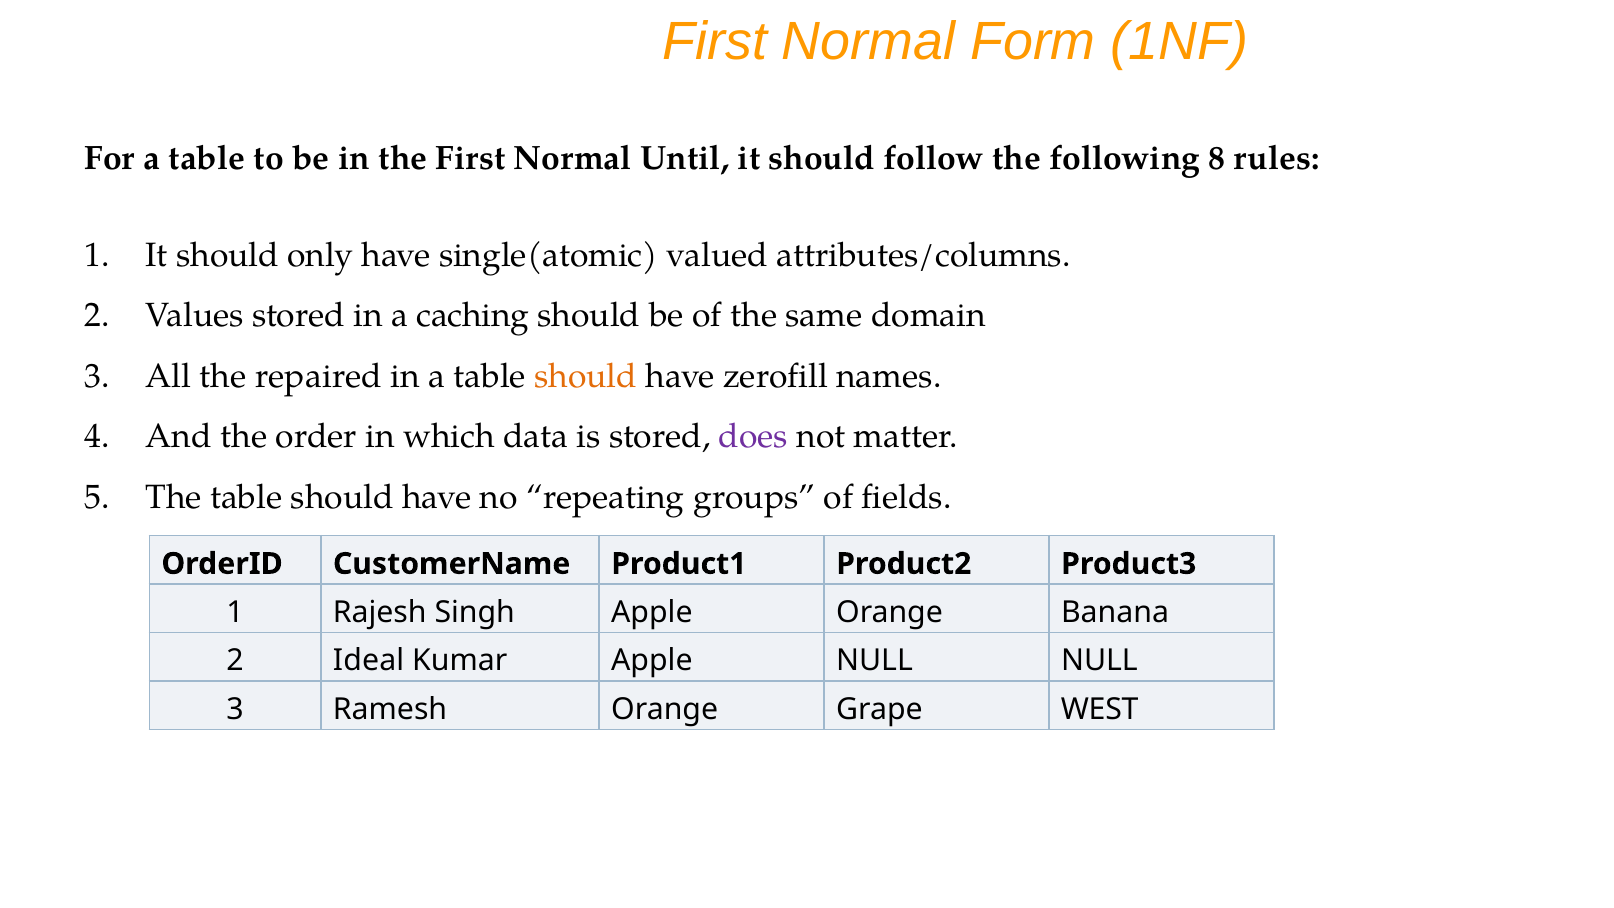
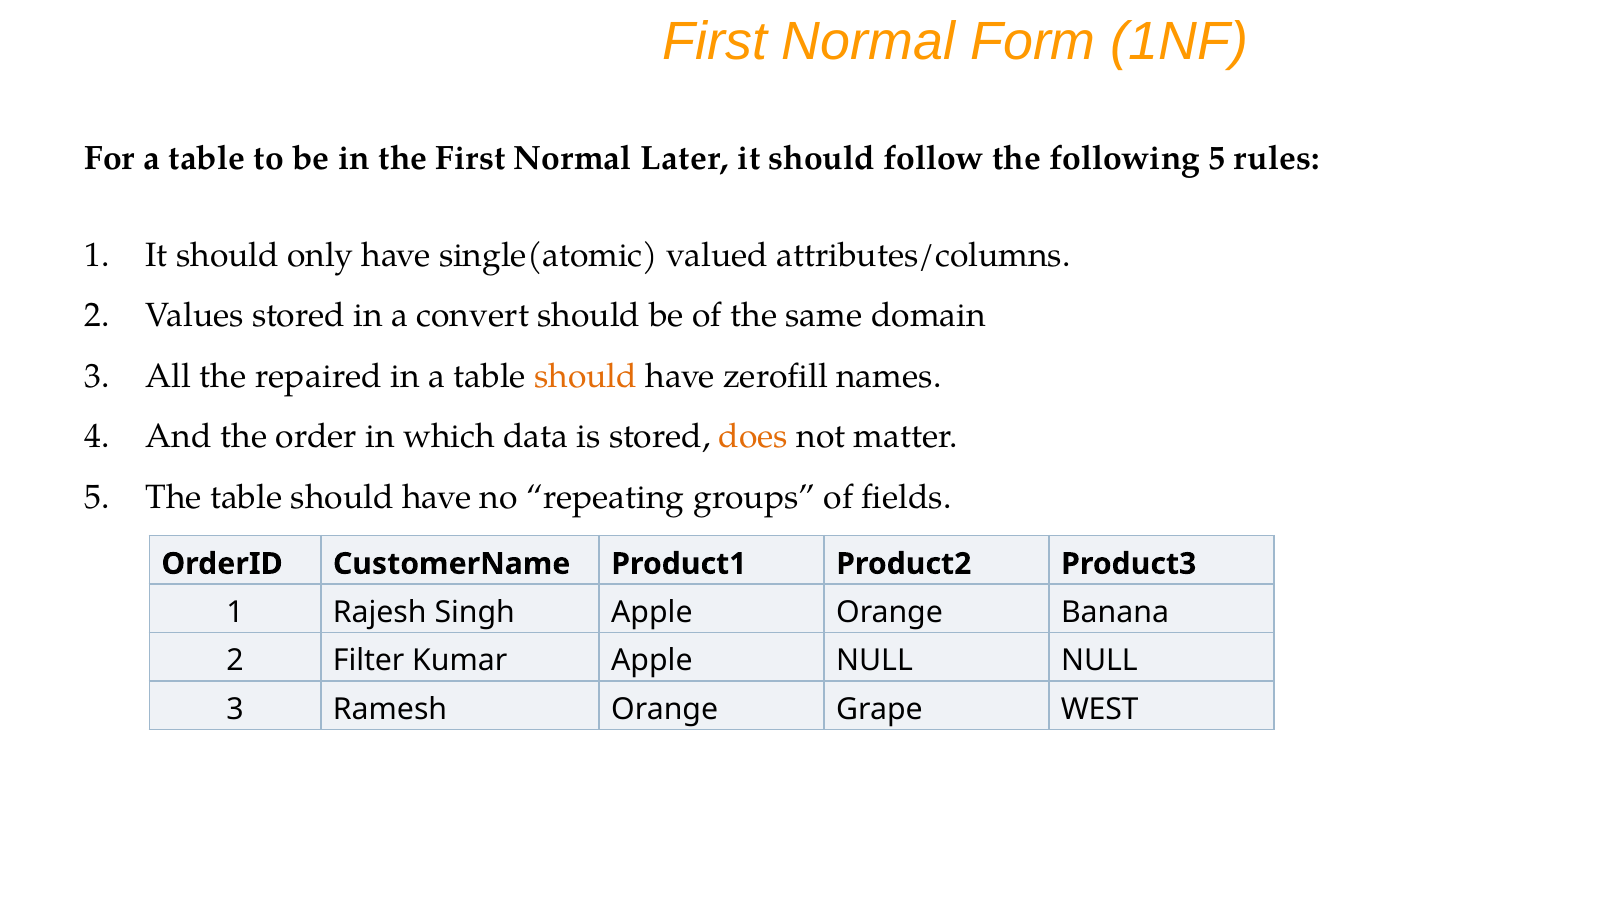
Until: Until -> Later (685, 158)
following 8: 8 -> 5 (1217, 158)
caching: caching -> convert (473, 316)
does colour: purple -> orange (754, 437)
Ideal: Ideal -> Filter (369, 661)
